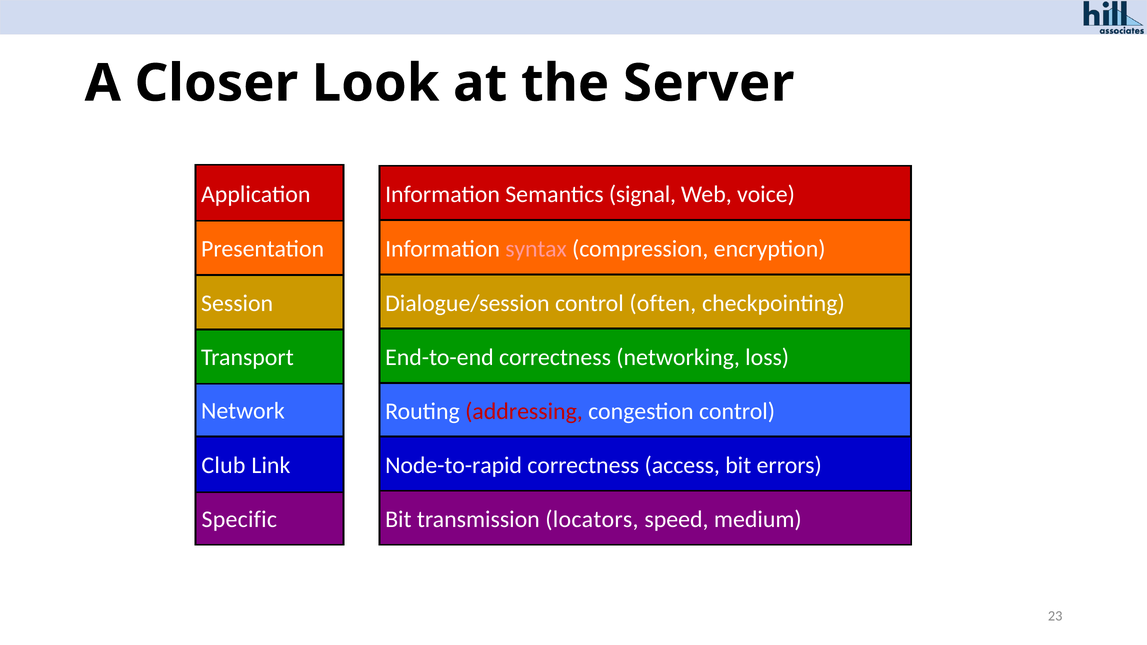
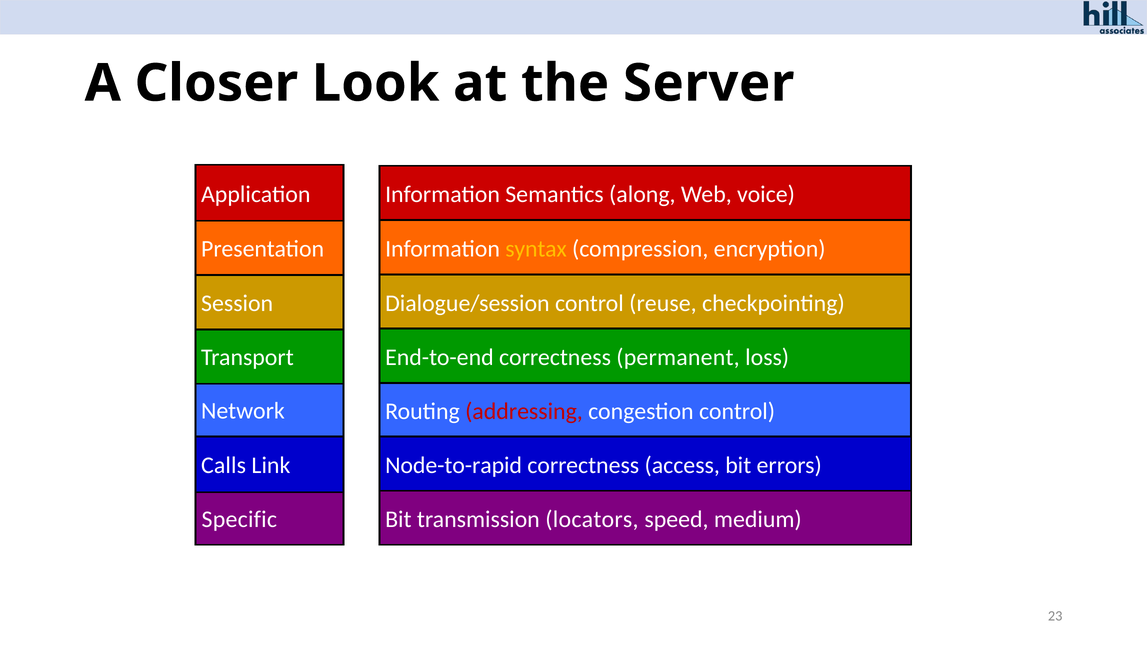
signal: signal -> along (642, 195)
syntax colour: pink -> yellow (536, 249)
often: often -> reuse (663, 303)
networking: networking -> permanent (678, 358)
Club: Club -> Calls (224, 465)
